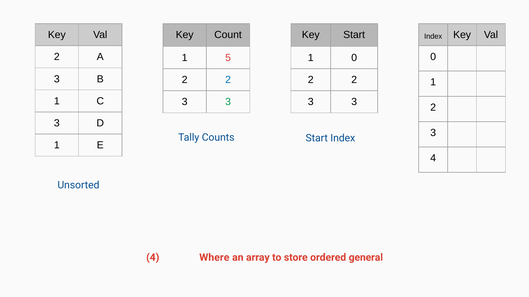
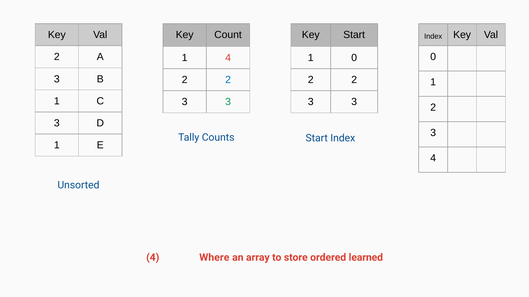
1 5: 5 -> 4 (228, 58)
general: general -> learned (366, 258)
